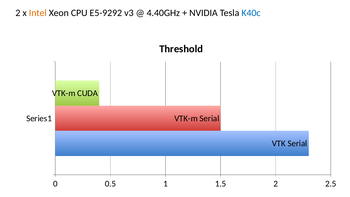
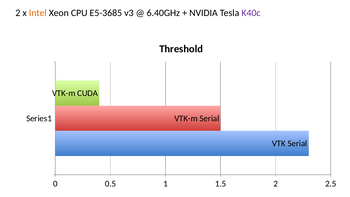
E5-9292: E5-9292 -> E5-3685 (106, 13)
4.40GHz: 4.40GHz -> 6.40GHz (163, 13)
K40c colour: blue -> purple (251, 13)
